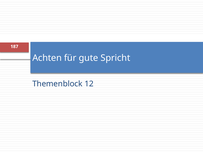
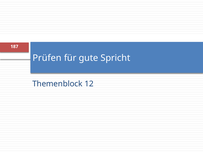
Achten: Achten -> Prüfen (47, 58)
